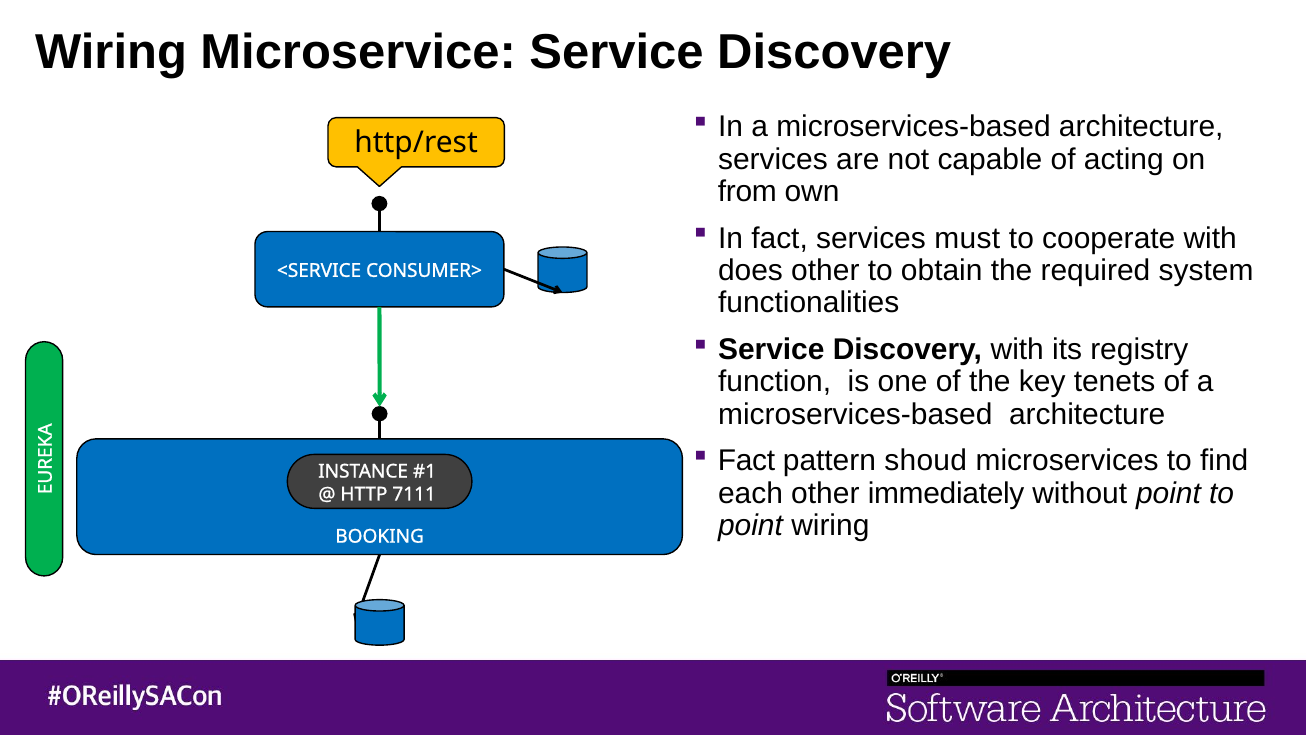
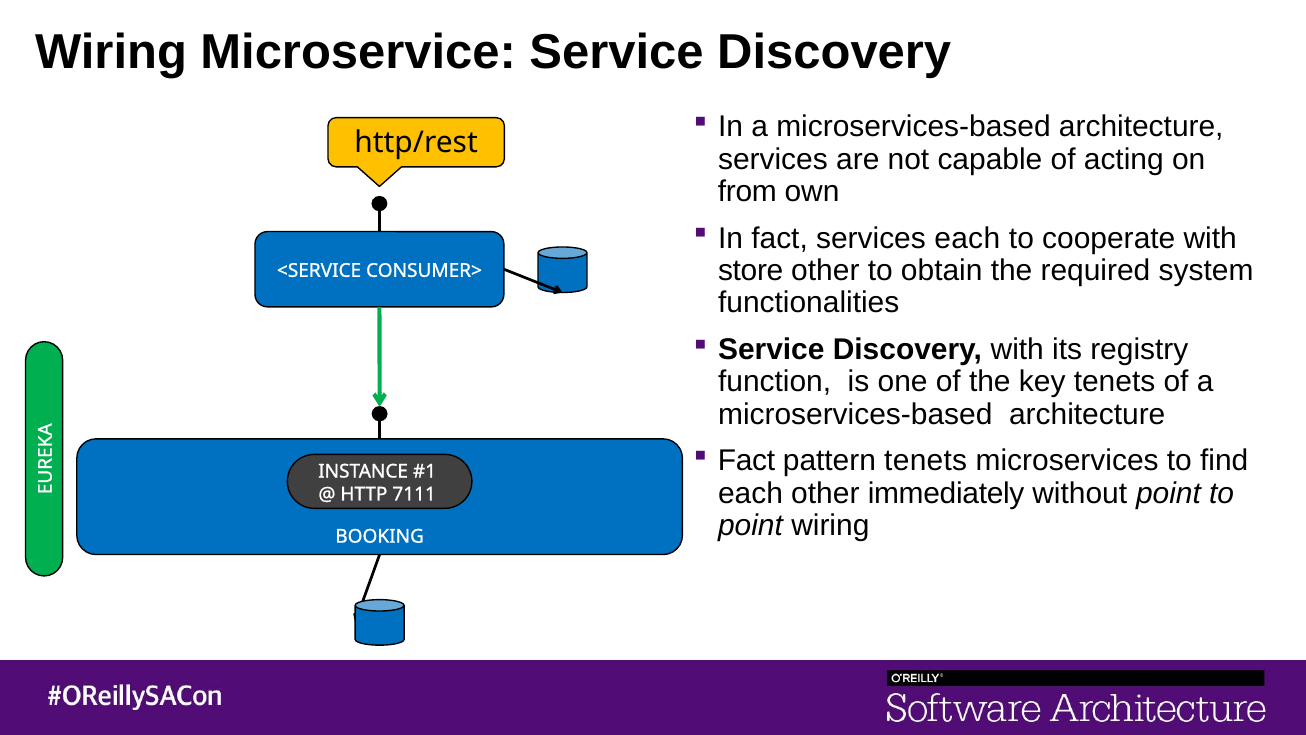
services must: must -> each (967, 238)
does: does -> store (751, 270)
pattern shoud: shoud -> tenets (926, 461)
